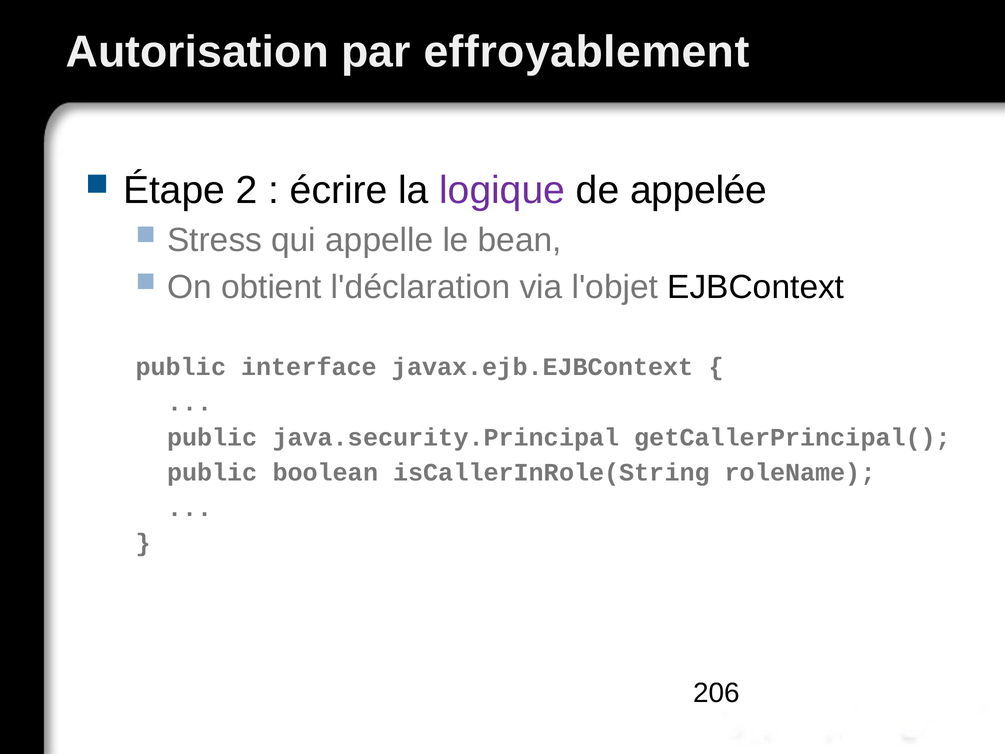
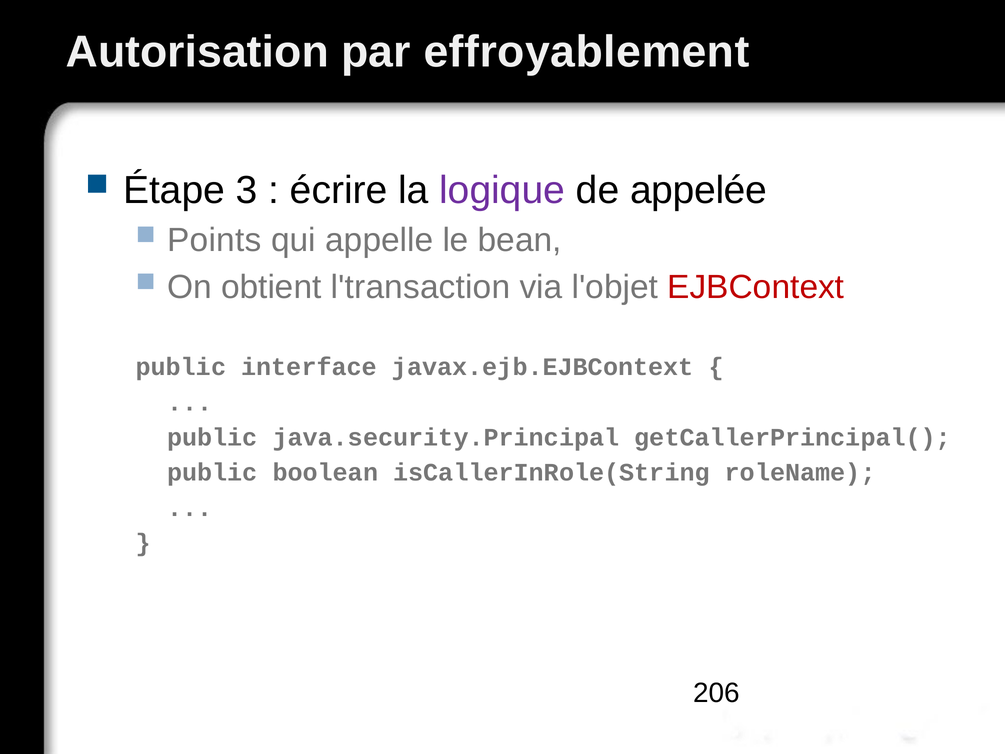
2: 2 -> 3 (247, 190)
Stress: Stress -> Points (214, 240)
l'déclaration: l'déclaration -> l'transaction (421, 287)
EJBContext colour: black -> red (756, 287)
